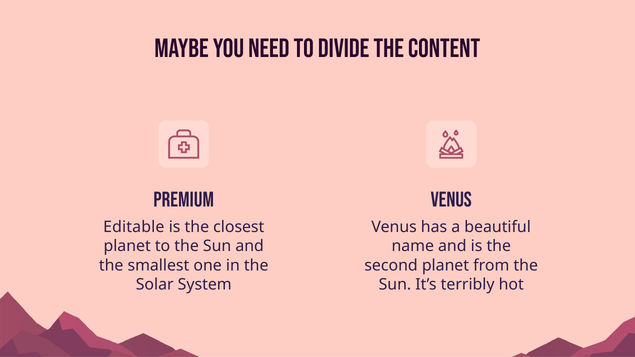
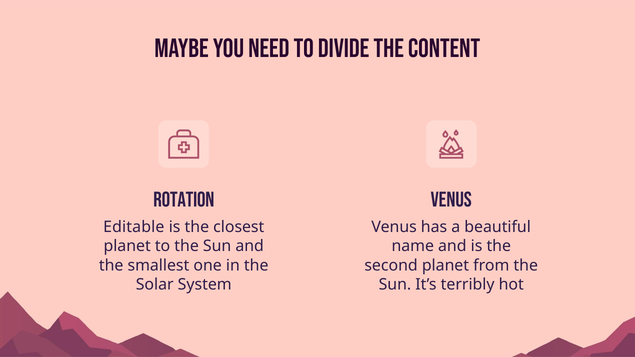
PREMIUM: PREMIUM -> ROTATION (184, 200)
